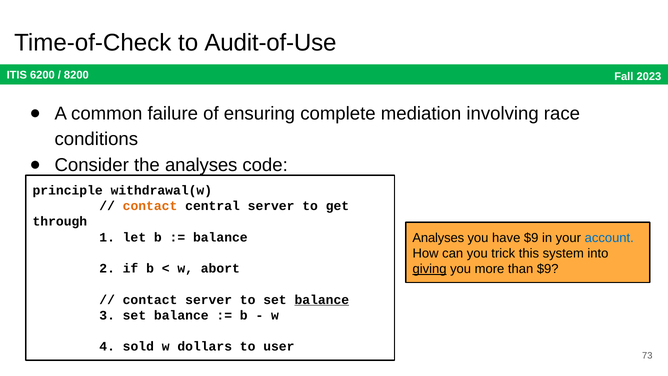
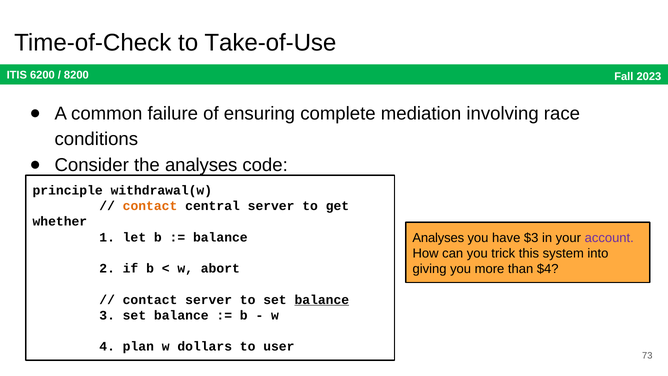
Audit-of-Use: Audit-of-Use -> Take-of-Use (270, 43)
through: through -> whether (60, 222)
have $9: $9 -> $3 (531, 238)
account colour: blue -> purple (609, 238)
giving underline: present -> none (430, 269)
than $9: $9 -> $4 (548, 269)
sold: sold -> plan (138, 346)
